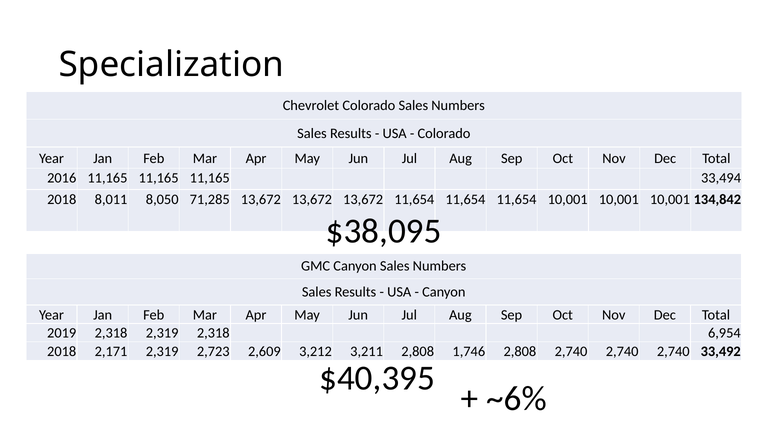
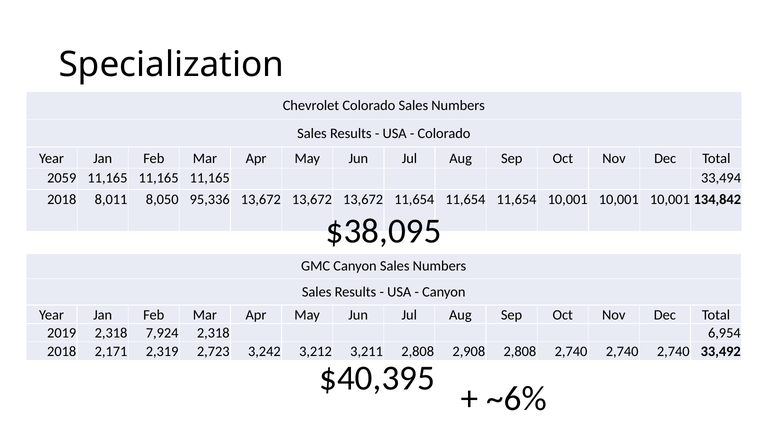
2016: 2016 -> 2059 (62, 178)
71,285: 71,285 -> 95,336 (210, 199)
2,318 2,319: 2,319 -> 7,924 (162, 333)
2,609: 2,609 -> 3,242 (264, 352)
1,746: 1,746 -> 2,908 (469, 352)
